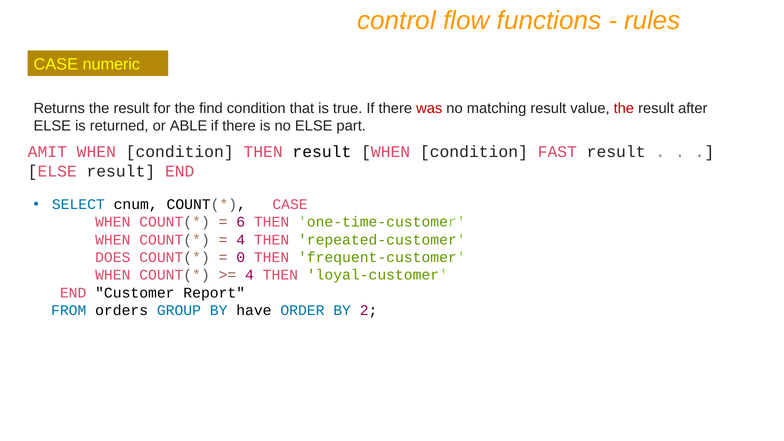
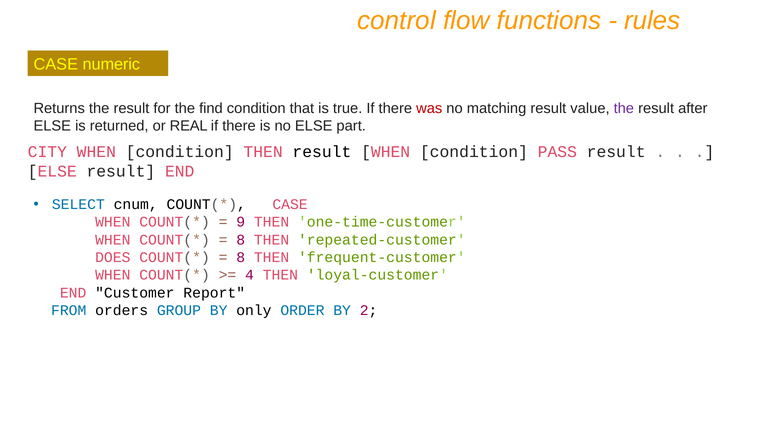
the colour: red -> purple (624, 108)
ABLE: ABLE -> REAL (189, 126)
AMIT: AMIT -> CITY (47, 152)
FAST: FAST -> PASS (557, 152)
6: 6 -> 9 (241, 222)
4: 4 -> 8 (241, 240)
0: 0 -> 8 (241, 257)
have: have -> only (254, 310)
